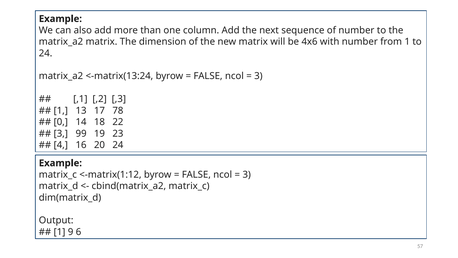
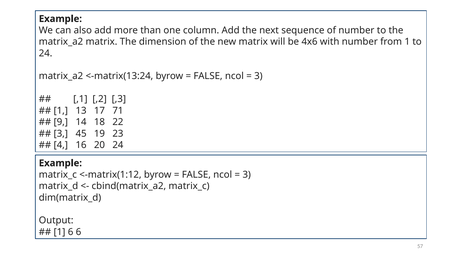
78: 78 -> 71 (118, 110)
0: 0 -> 9 (61, 122)
99: 99 -> 45 (81, 133)
1 9: 9 -> 6 (71, 232)
